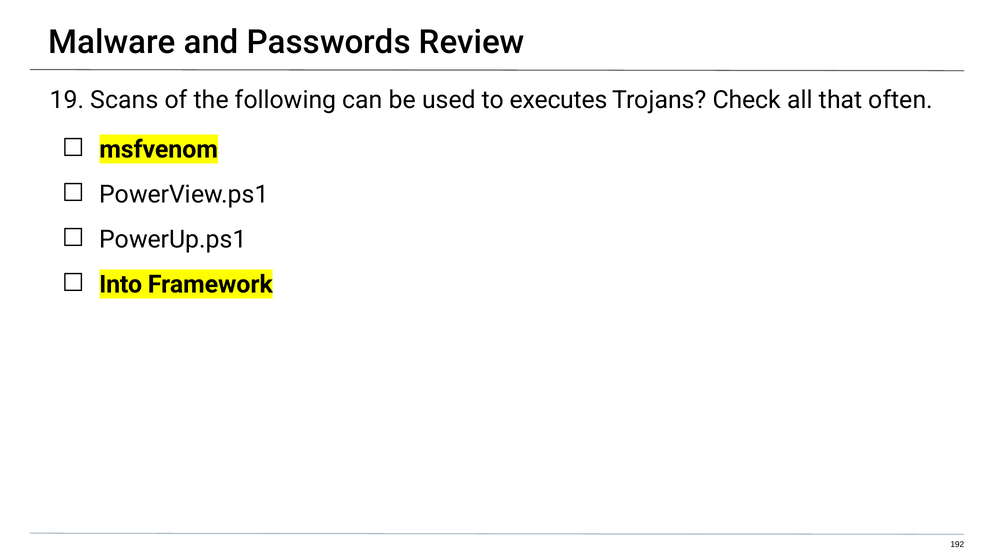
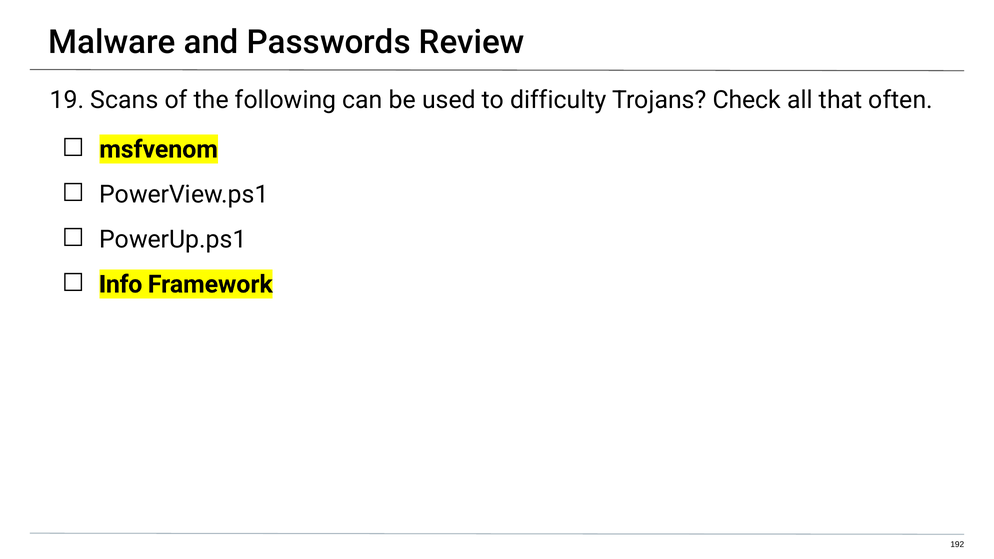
executes: executes -> difficulty (558, 100)
Into: Into -> Info (121, 284)
